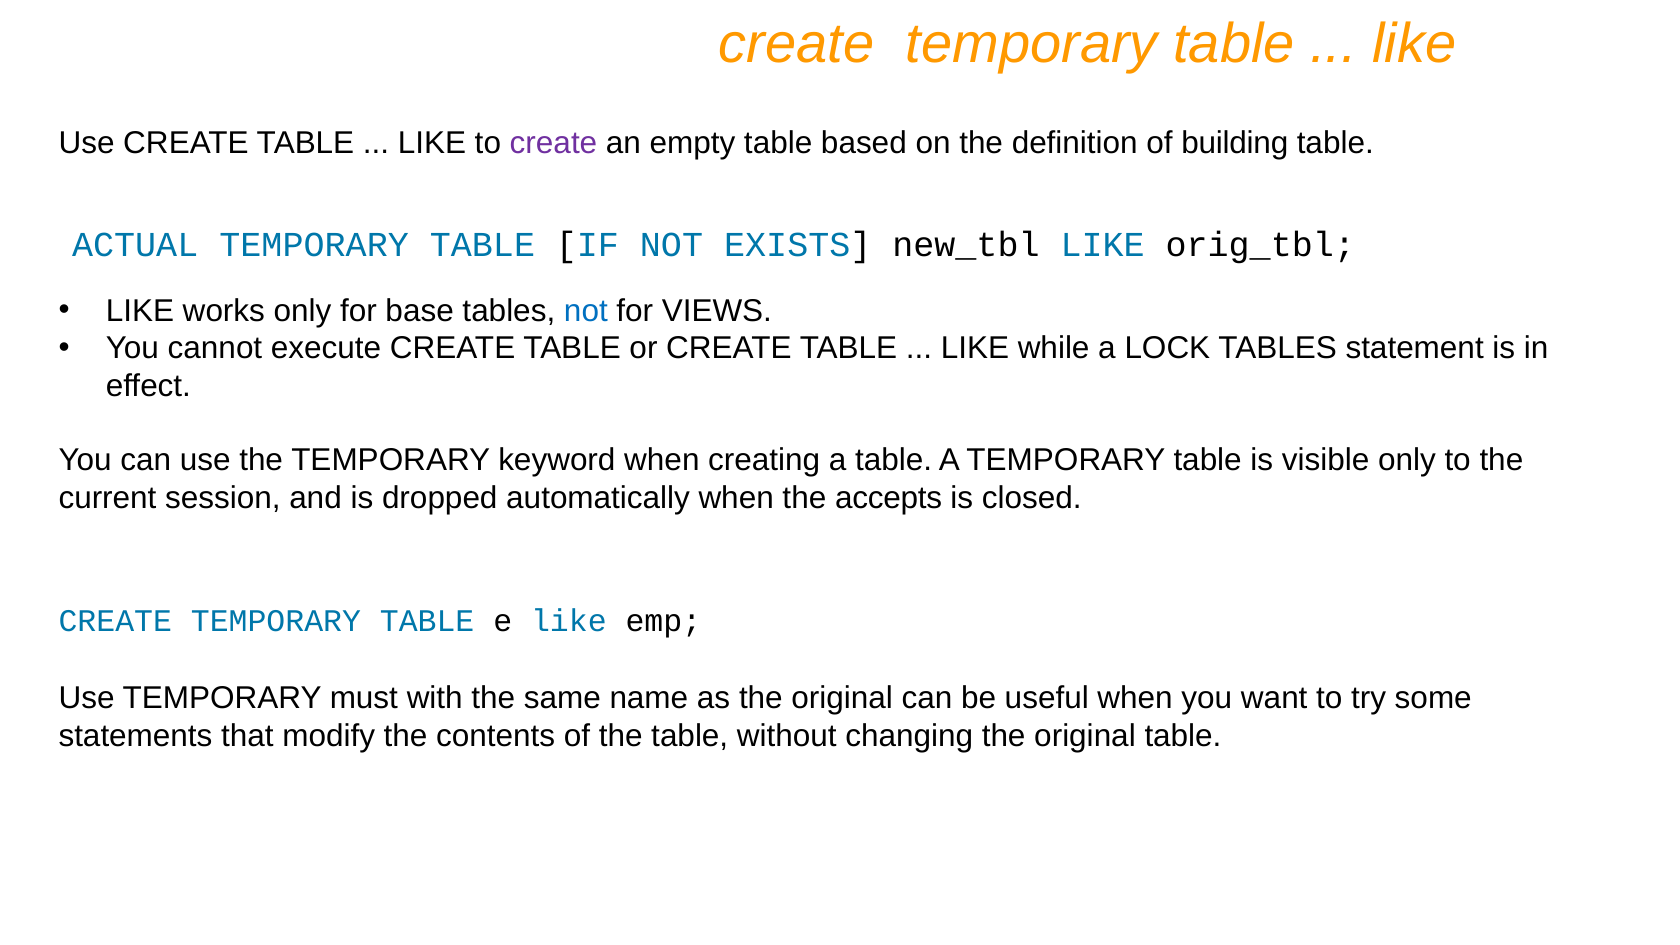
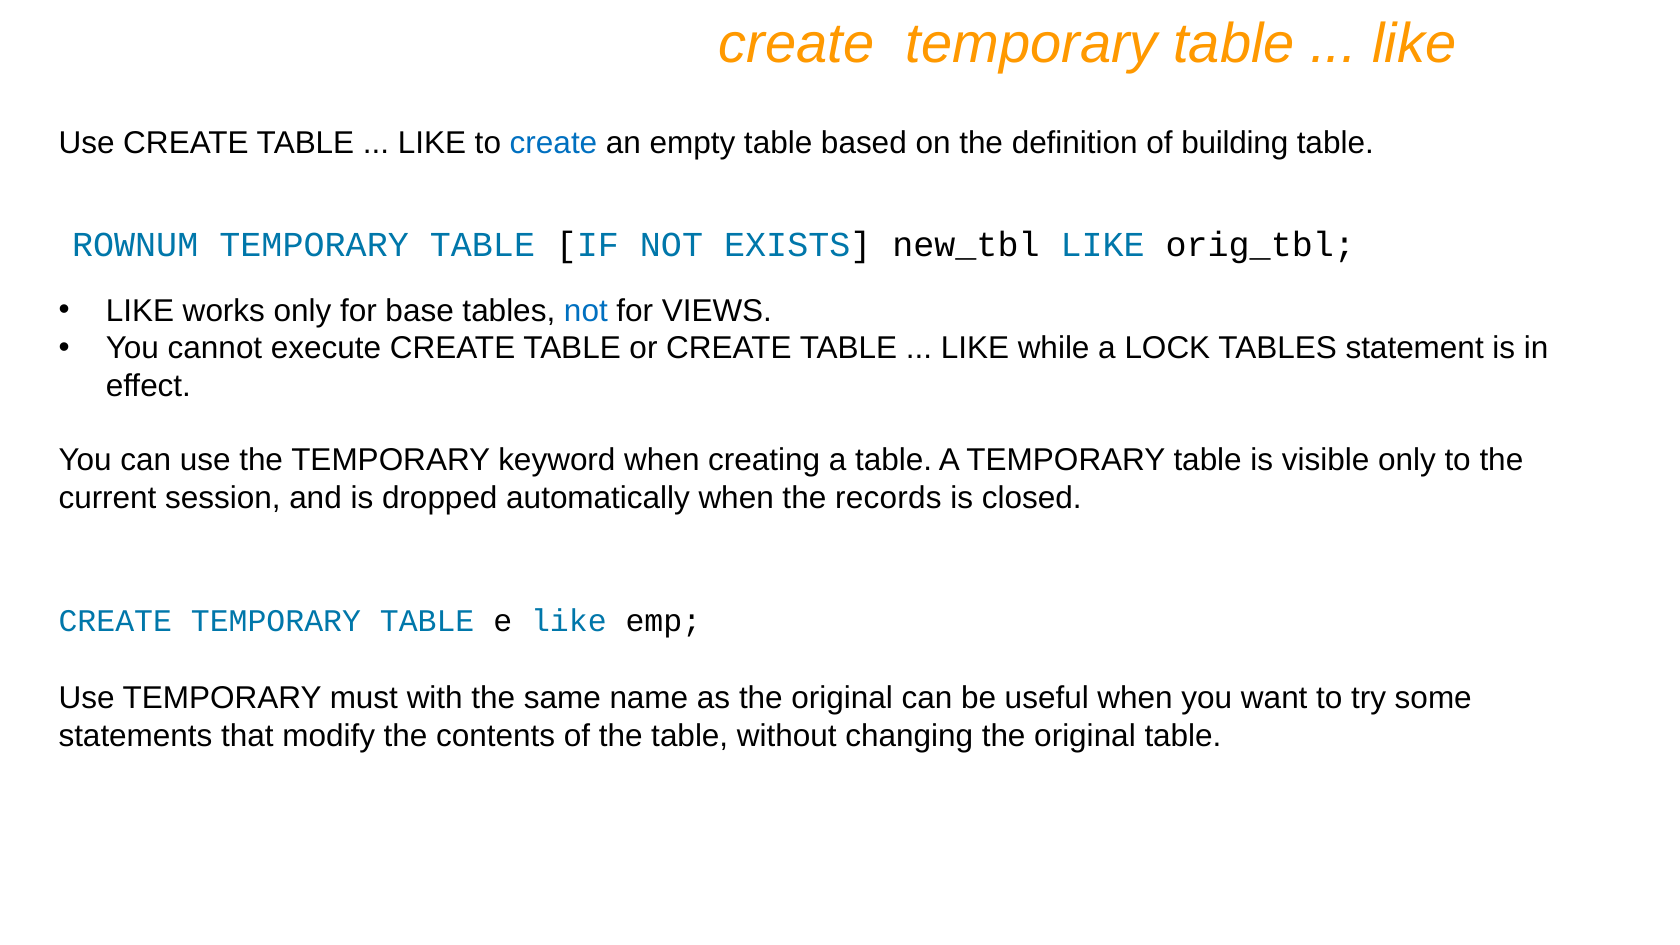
create colour: purple -> blue (553, 143)
ACTUAL: ACTUAL -> ROWNUM (135, 245)
accepts: accepts -> records (888, 498)
